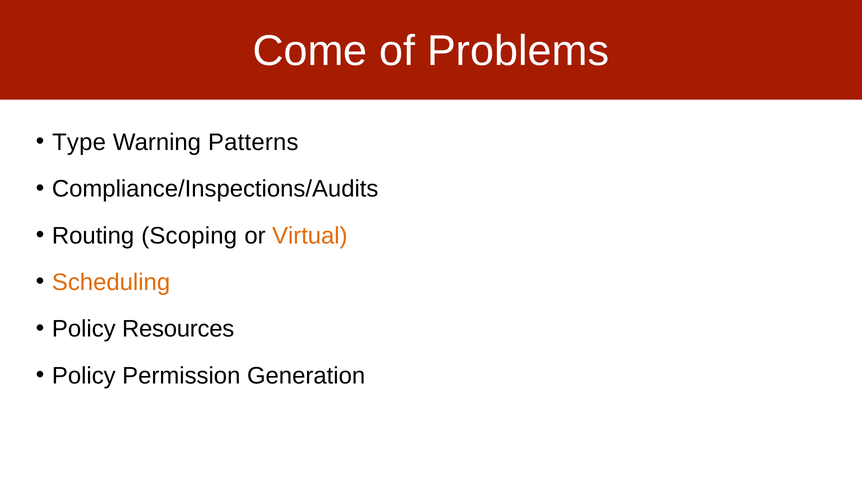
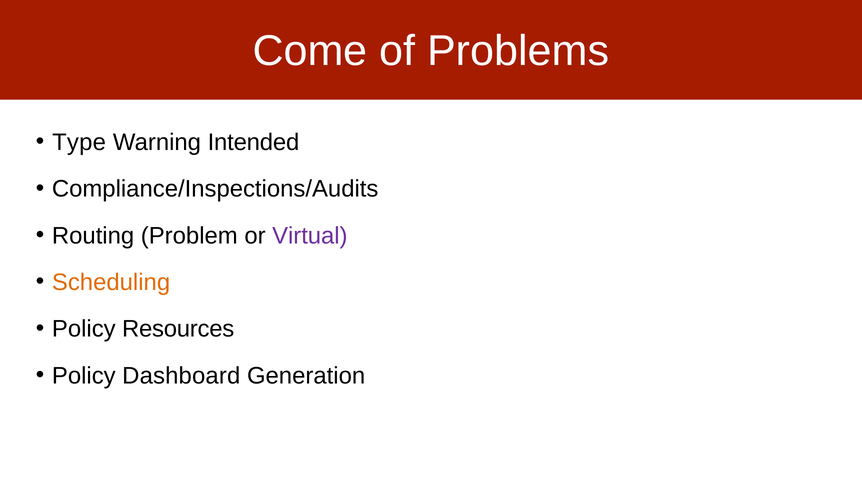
Patterns: Patterns -> Intended (253, 142)
Scoping: Scoping -> Problem (189, 236)
Virtual colour: orange -> purple (310, 236)
Permission: Permission -> Dashboard (181, 376)
